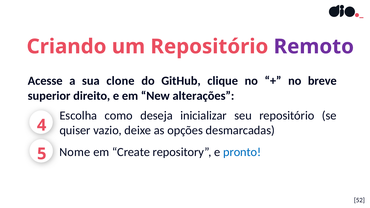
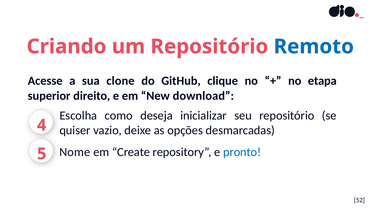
Remoto colour: purple -> blue (314, 47)
breve: breve -> etapa (322, 81)
alterações: alterações -> download (203, 96)
